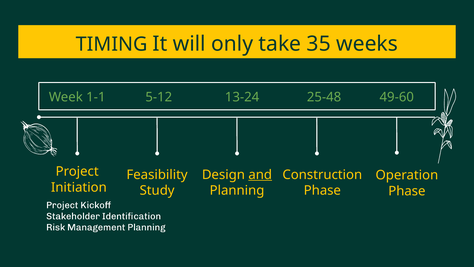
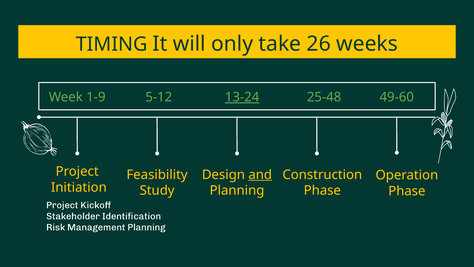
35: 35 -> 26 (319, 44)
1-1: 1-1 -> 1-9 (96, 97)
13-24 underline: none -> present (242, 97)
